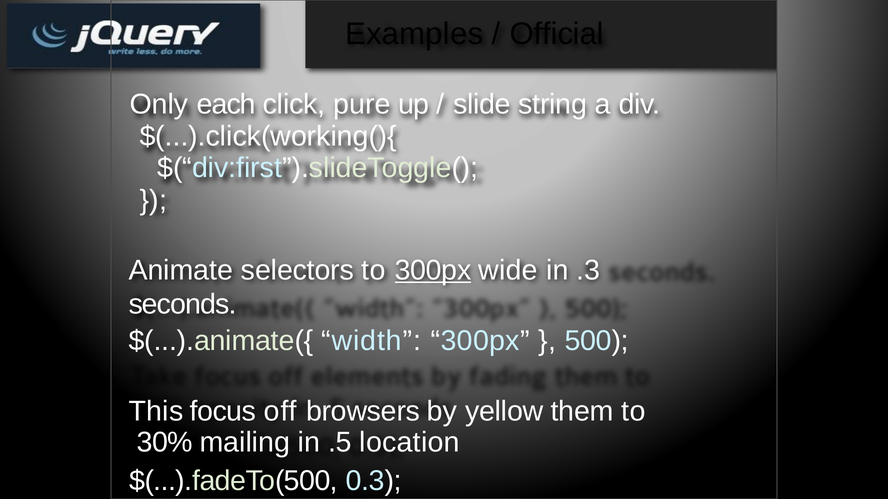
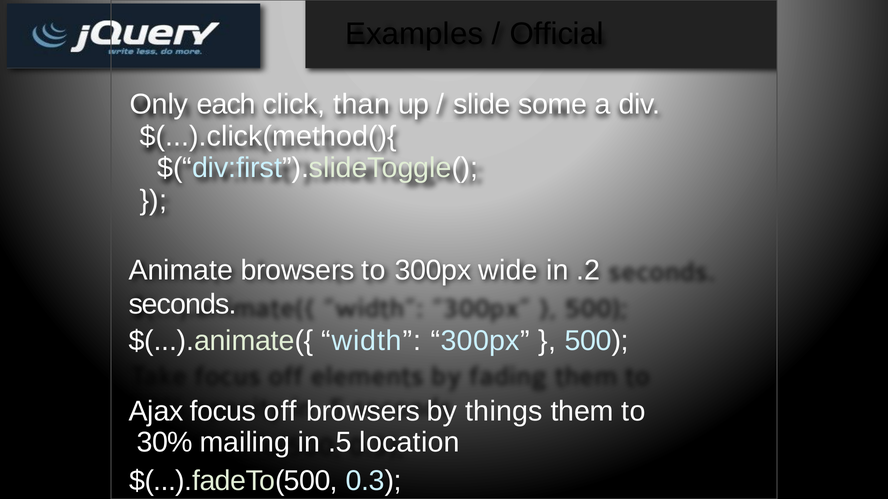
pure: pure -> than (362, 104)
string: string -> some (553, 104)
$(...).click(working(){: $(...).click(working(){ -> $(...).click(method(){ (268, 137)
Animate selectors: selectors -> browsers (298, 270)
300px underline: present -> none (433, 270)
.3: .3 -> .2 (588, 270)
This: This -> Ajax (156, 412)
yellow: yellow -> things (504, 412)
